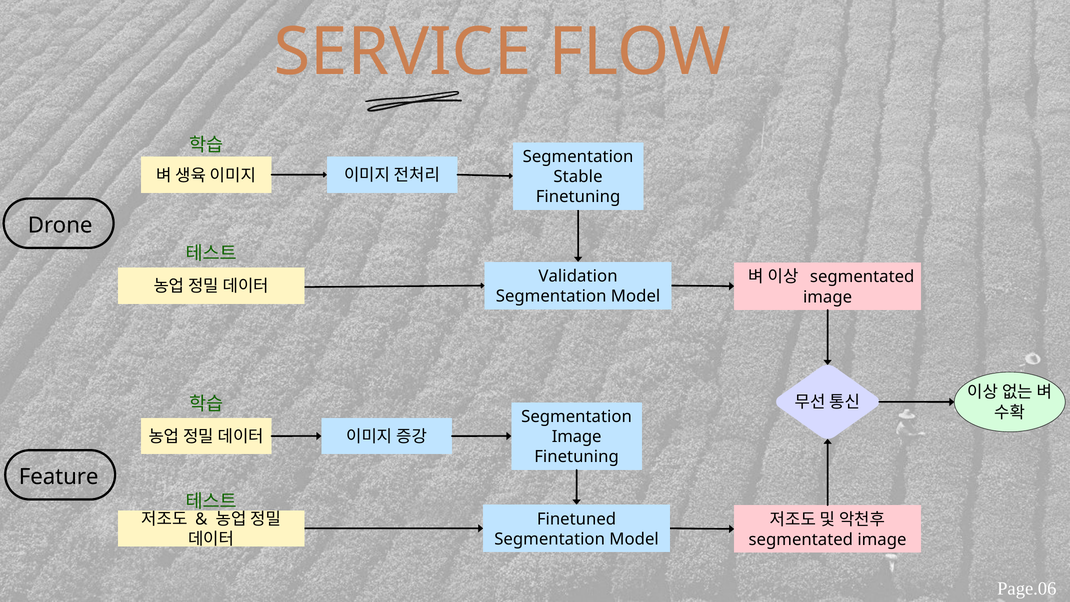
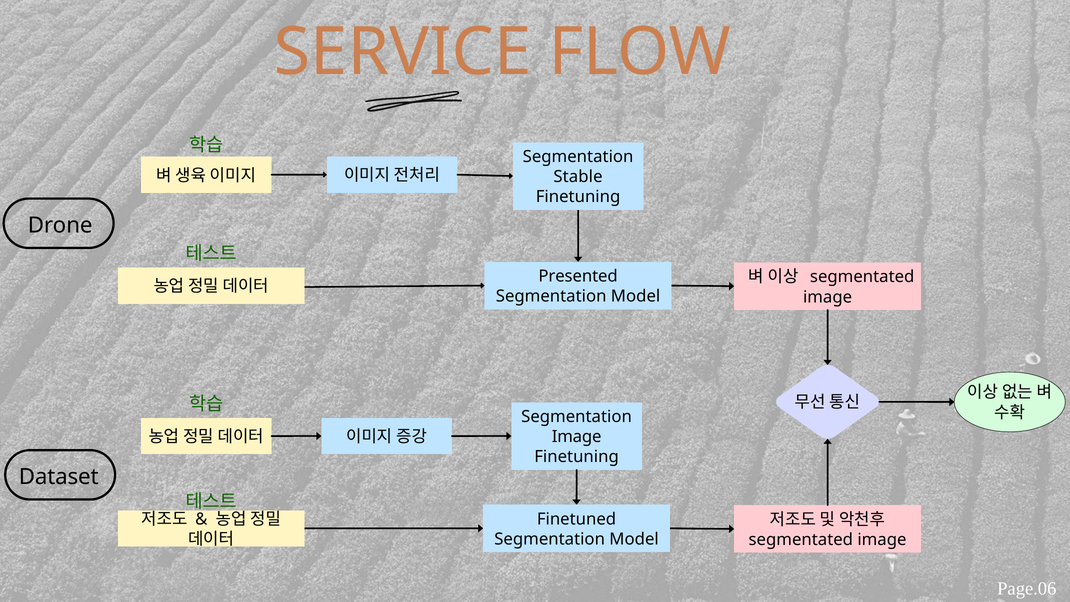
Validation: Validation -> Presented (578, 276)
Feature: Feature -> Dataset (59, 477)
